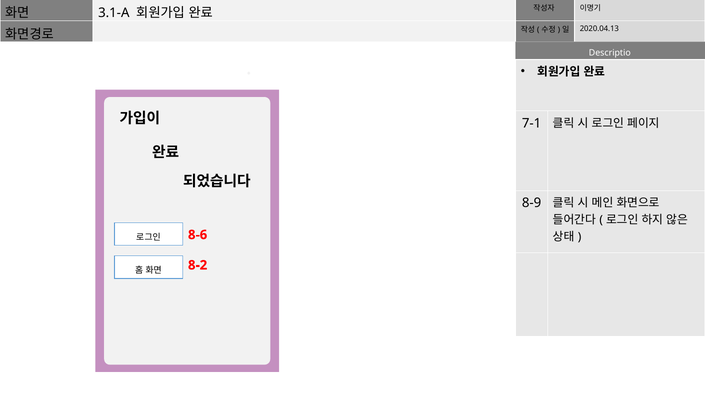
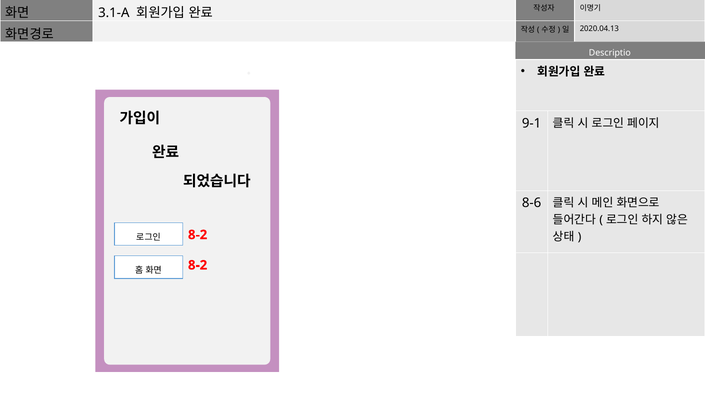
7-1: 7-1 -> 9-1 (532, 123)
8-9: 8-9 -> 8-6 (532, 203)
8-6: 8-6 -> 8-2 (198, 235)
